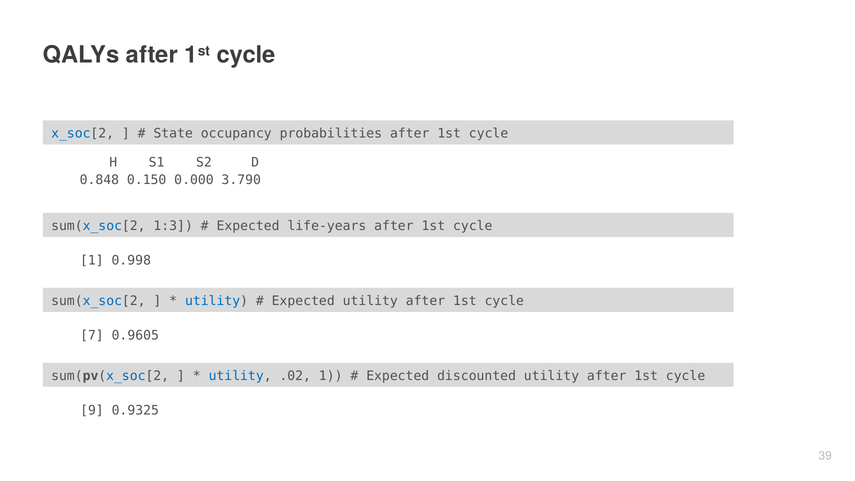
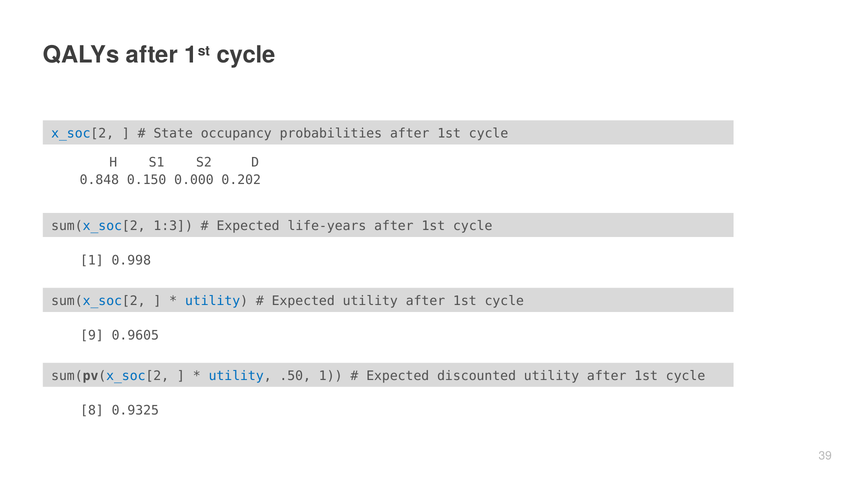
3.790: 3.790 -> 0.202 (241, 180)
7: 7 -> 9 (92, 336)
.02: .02 -> .50 (295, 376)
9: 9 -> 8 (92, 410)
